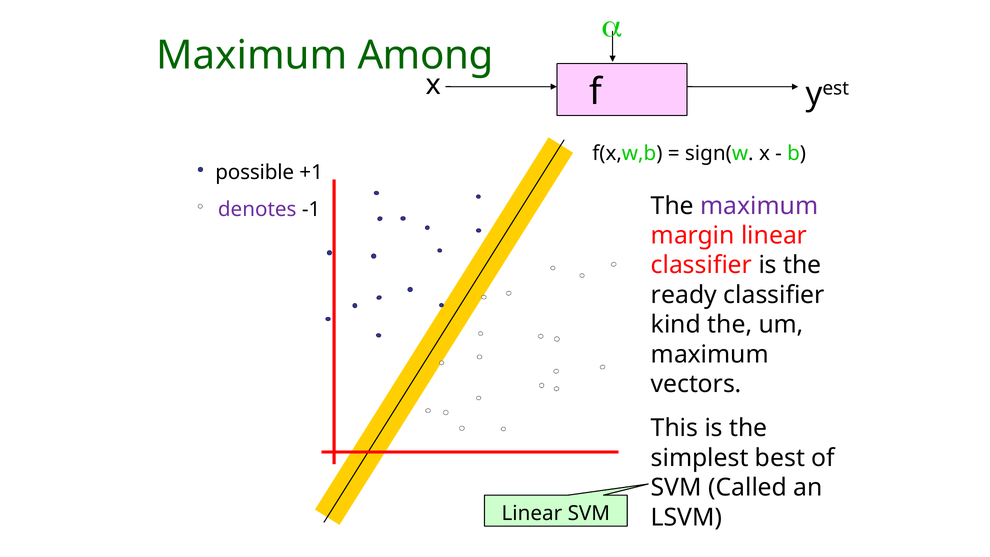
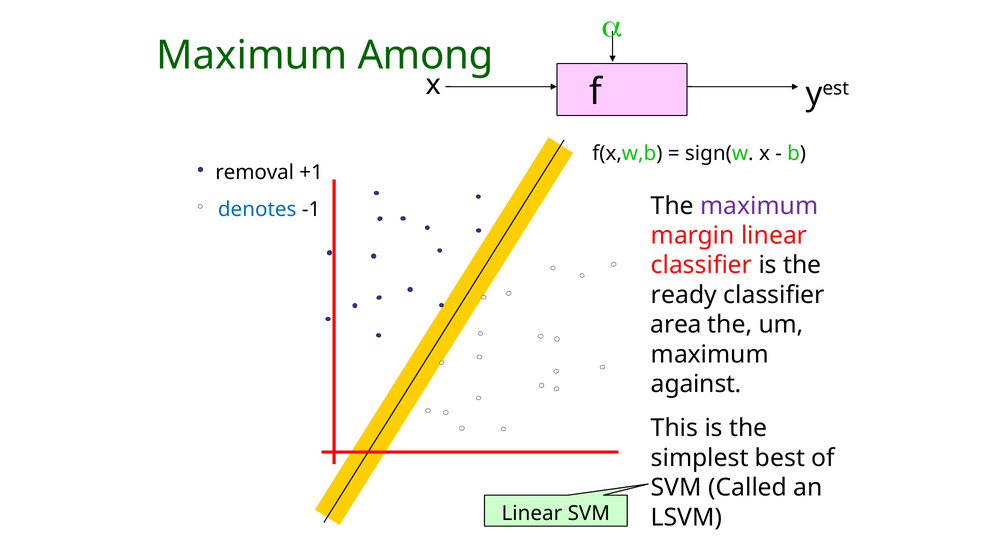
possible: possible -> removal (255, 172)
denotes colour: purple -> blue (257, 209)
kind: kind -> area (676, 325)
vectors: vectors -> against (696, 384)
